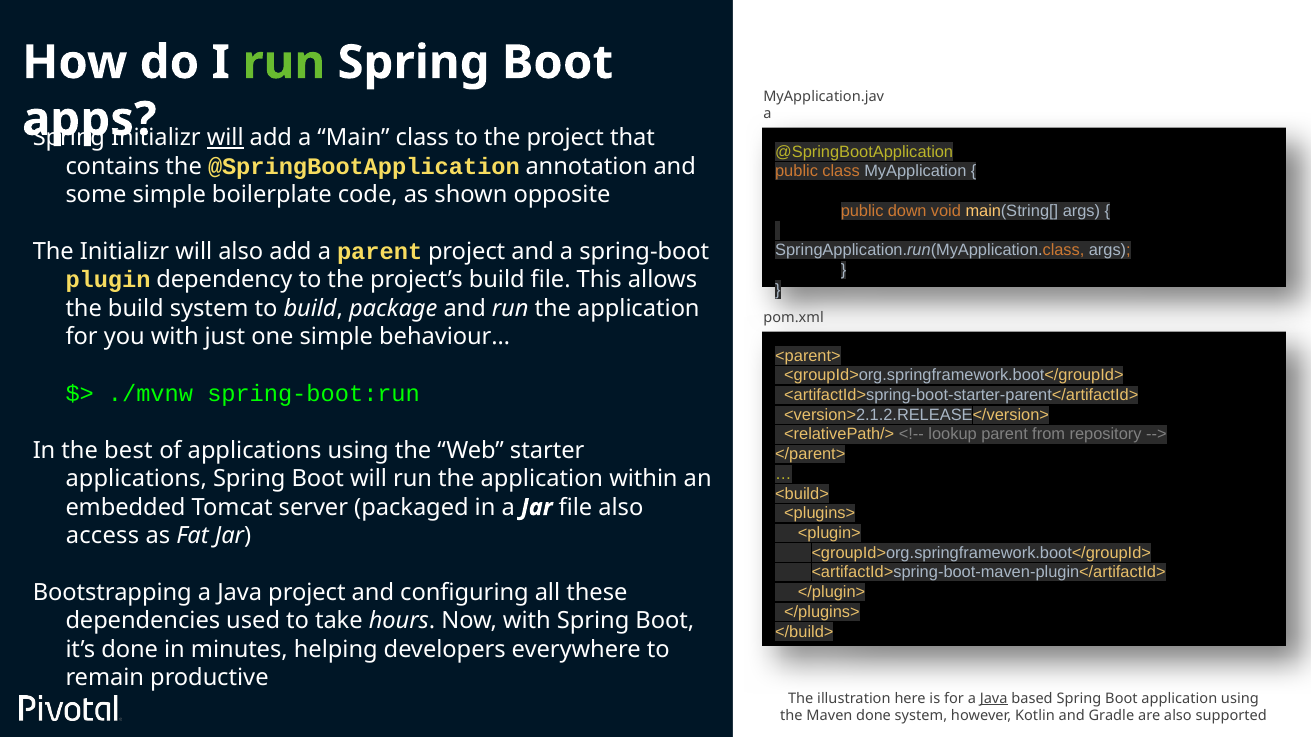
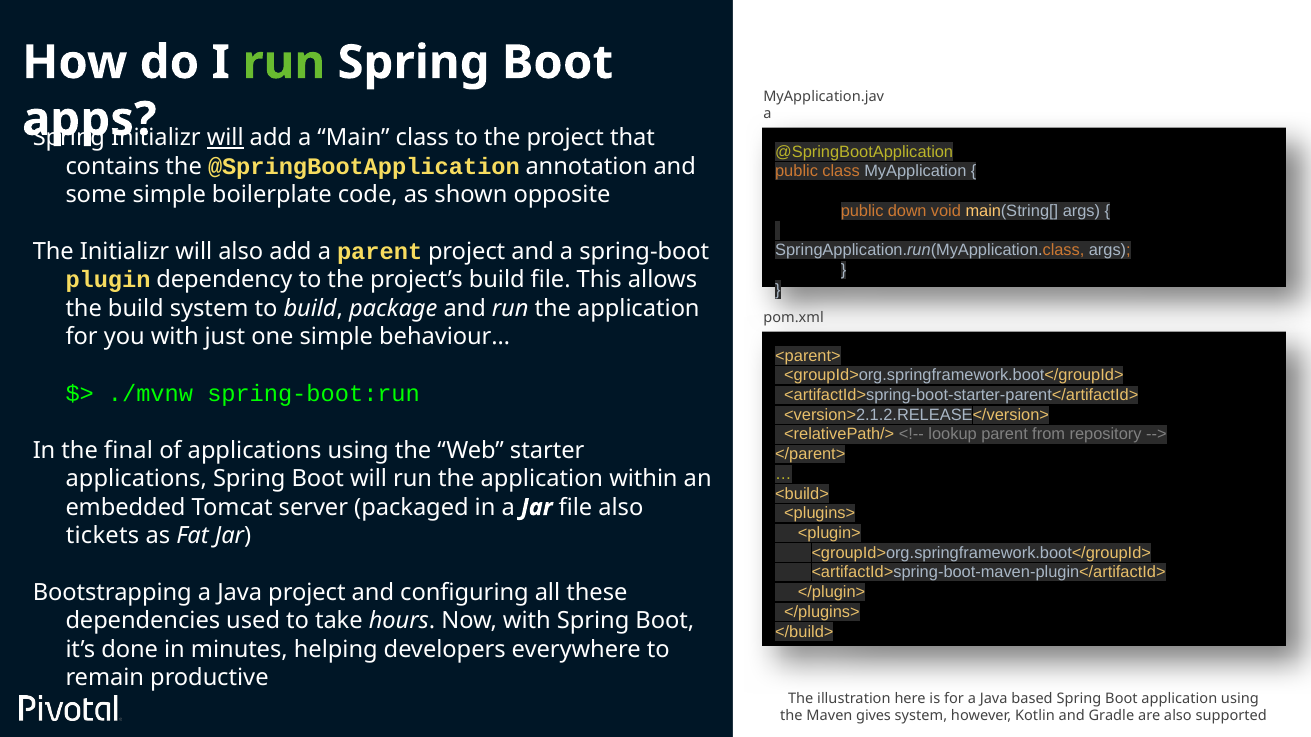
best: best -> final (128, 451)
access: access -> tickets (102, 536)
Java underline: present -> none (994, 699)
Maven done: done -> gives (874, 717)
